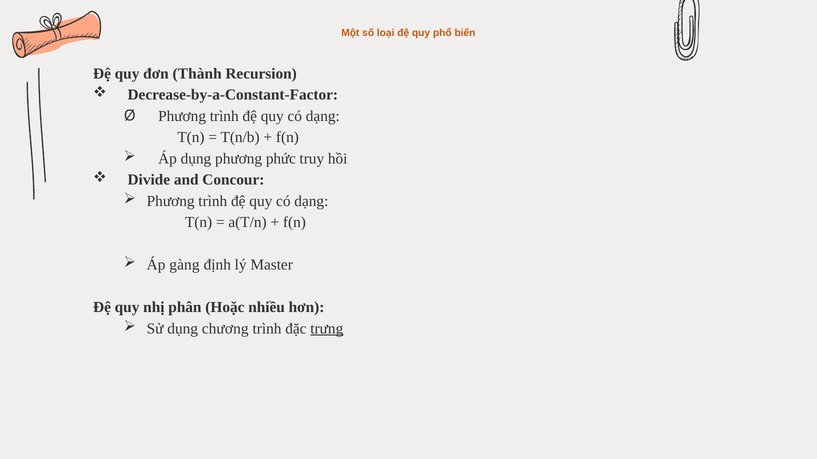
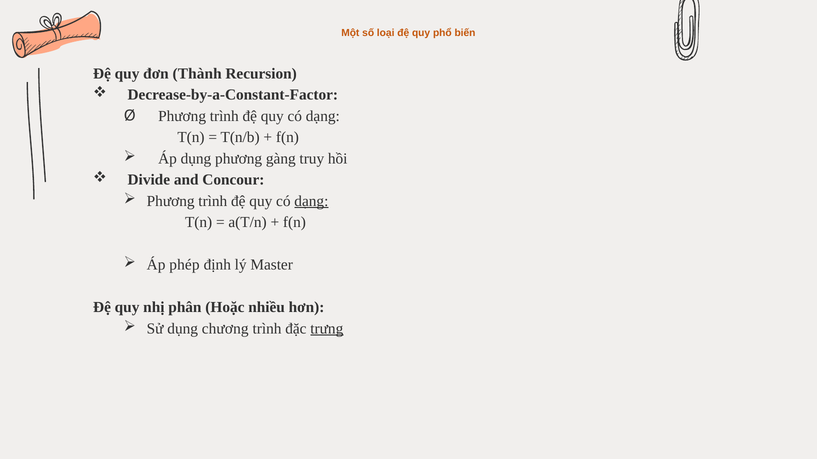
phức: phức -> gàng (281, 159)
dạng underline: none -> present (311, 201)
gàng: gàng -> phép (184, 265)
